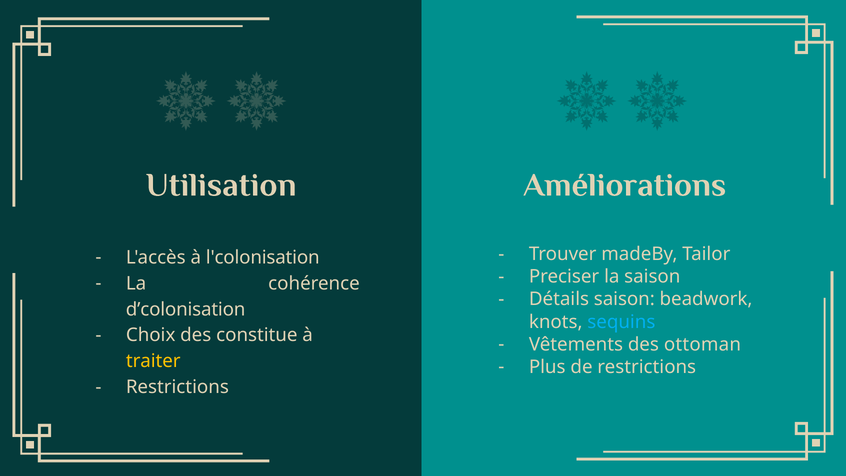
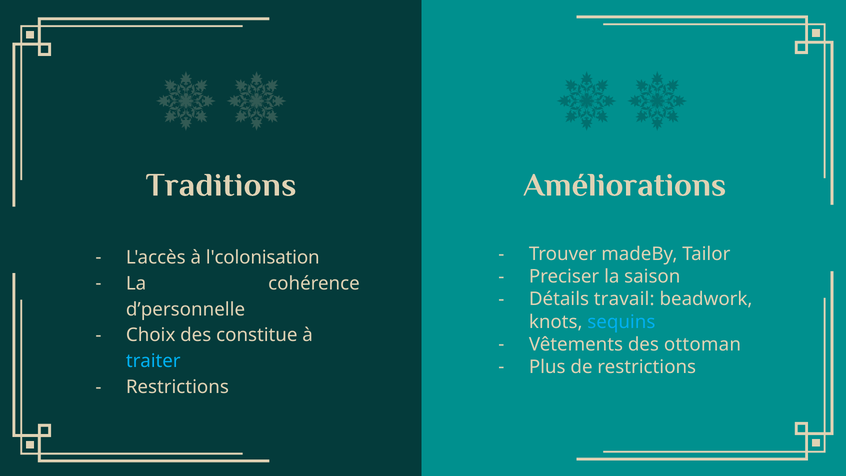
Utilisation: Utilisation -> Traditions (221, 185)
Détails saison: saison -> travail (624, 299)
d’colonisation: d’colonisation -> d’personnelle (186, 309)
traiter colour: yellow -> light blue (153, 361)
